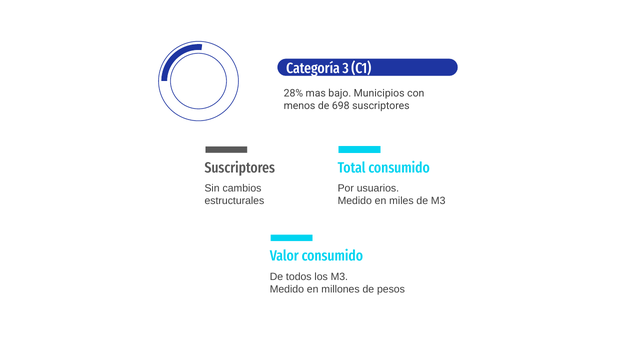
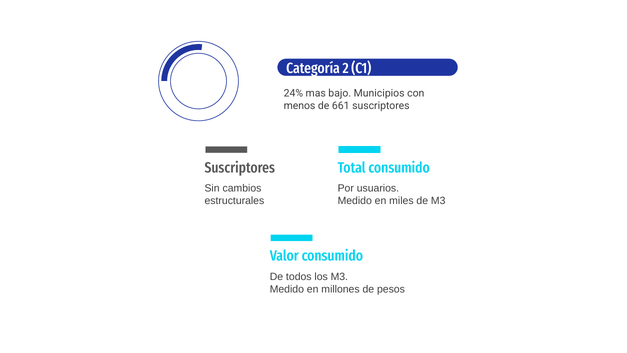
3: 3 -> 2 (346, 68)
28%: 28% -> 24% (293, 93)
698: 698 -> 661 (341, 106)
